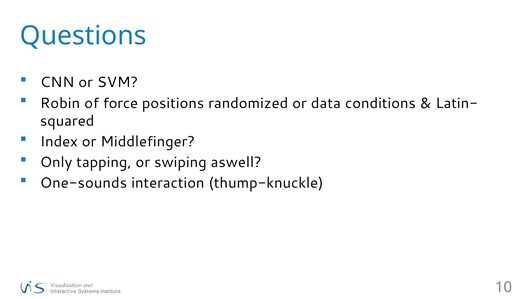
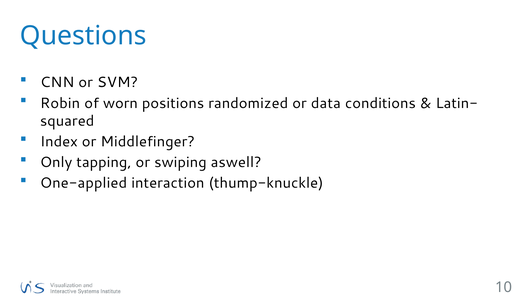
force: force -> worn (120, 103)
One-sounds: One-sounds -> One-applied (84, 183)
